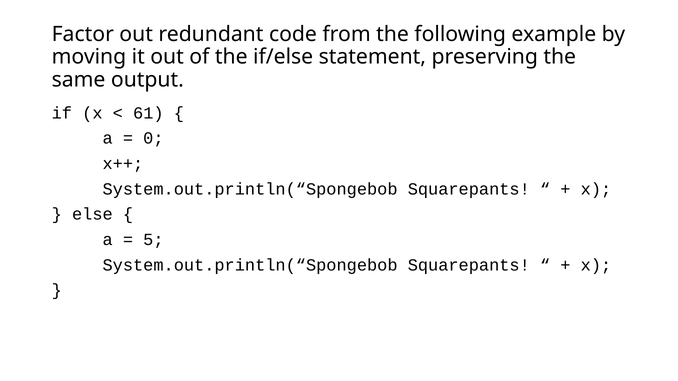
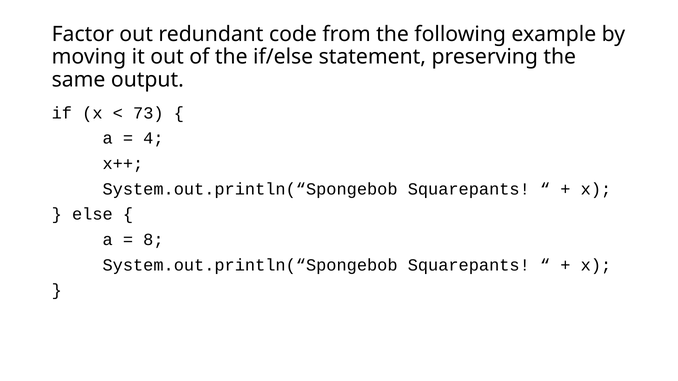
61: 61 -> 73 (148, 113)
0: 0 -> 4 (153, 138)
5: 5 -> 8 (153, 240)
